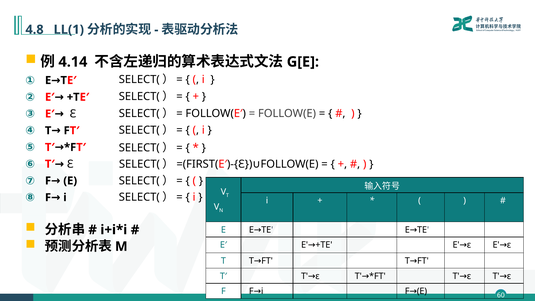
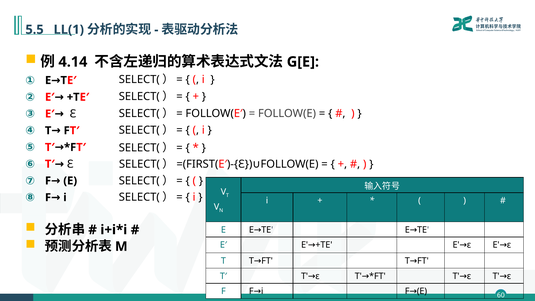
4.8: 4.8 -> 5.5 (35, 30)
